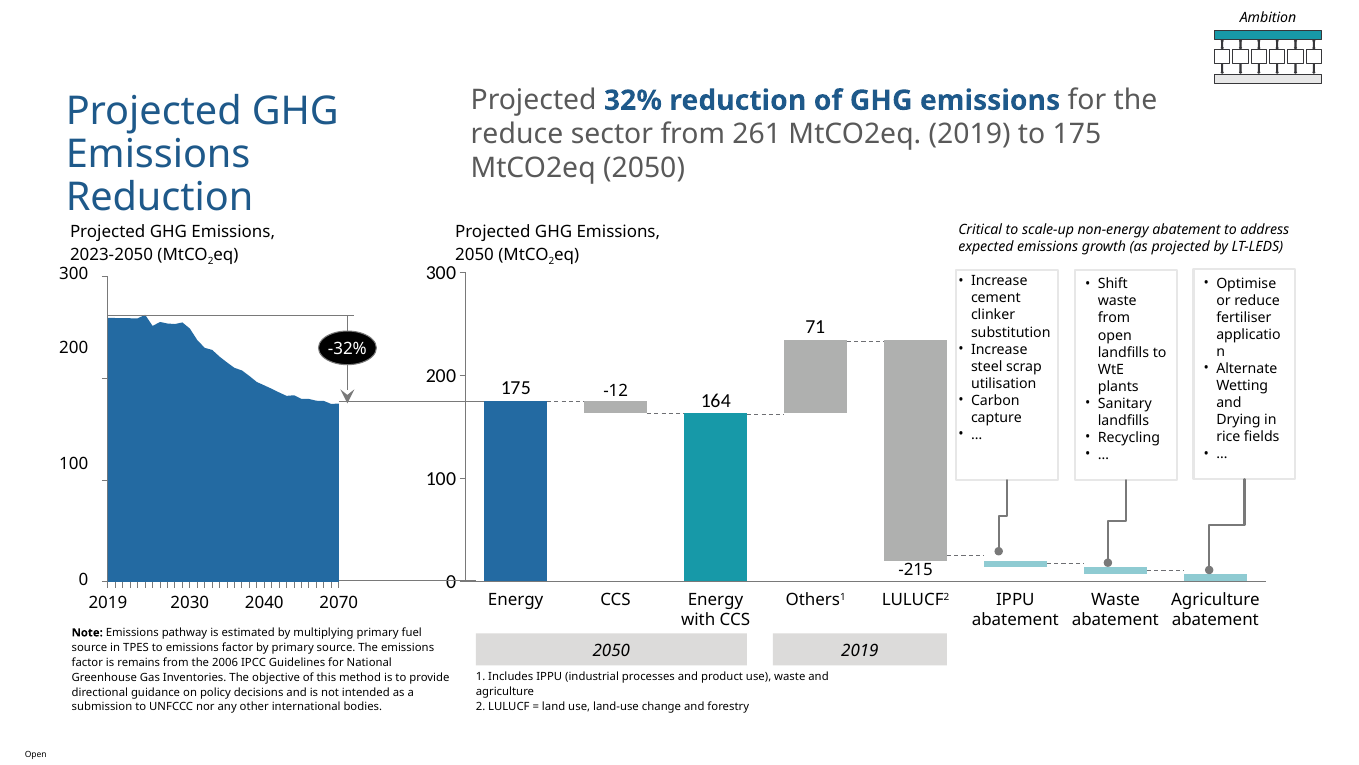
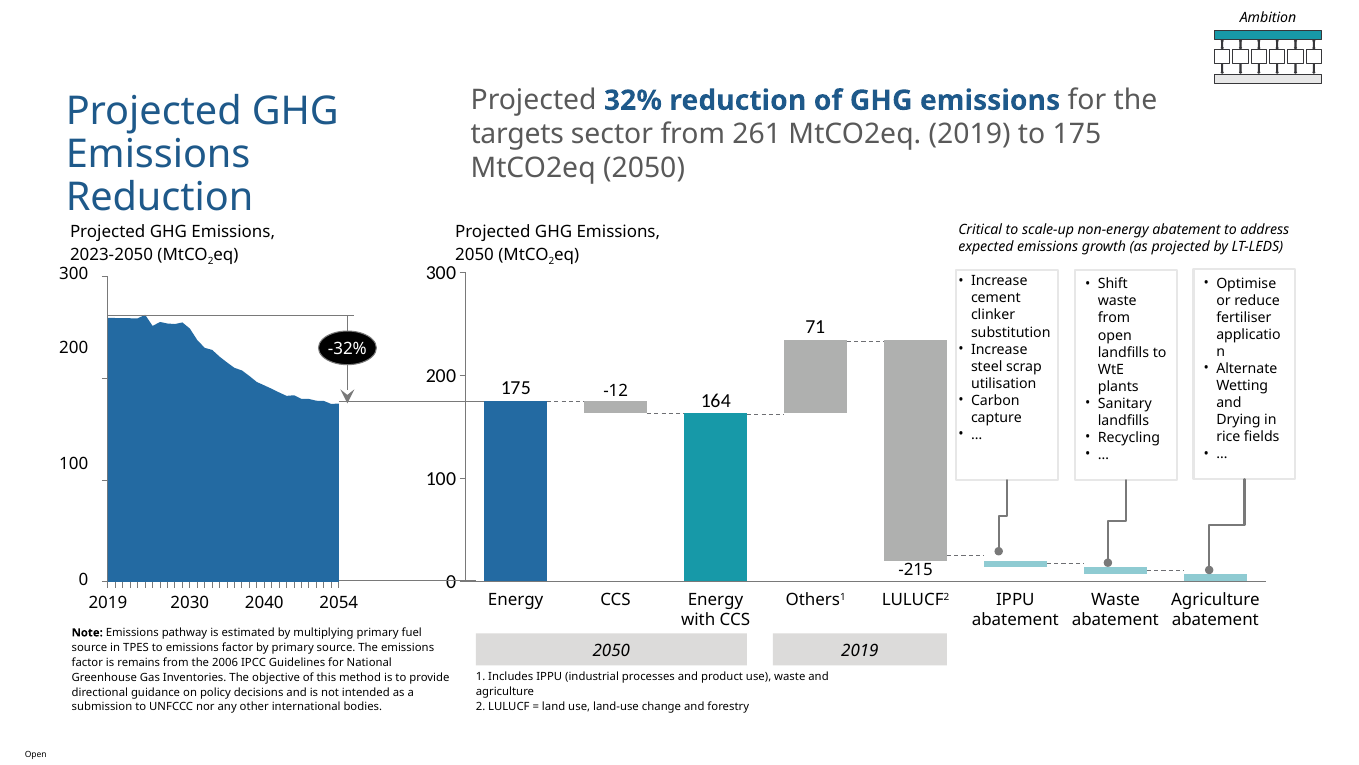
reduce: reduce -> targets (517, 134)
2070: 2070 -> 2054 (339, 603)
